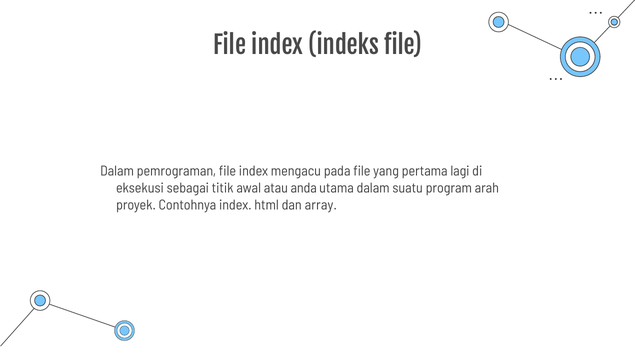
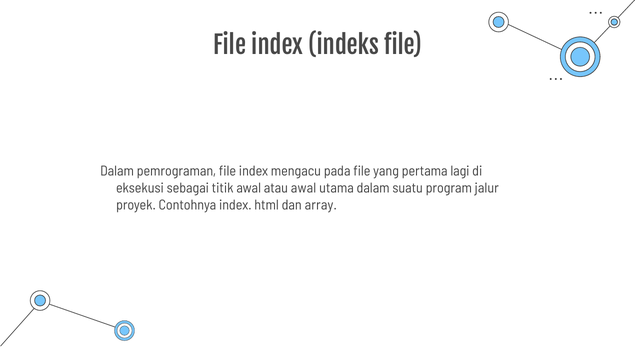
atau anda: anda -> awal (304, 188)
arah: arah -> jalur (487, 188)
